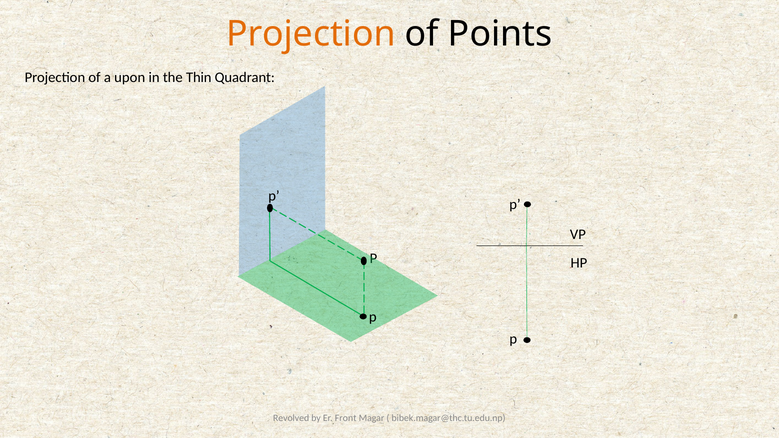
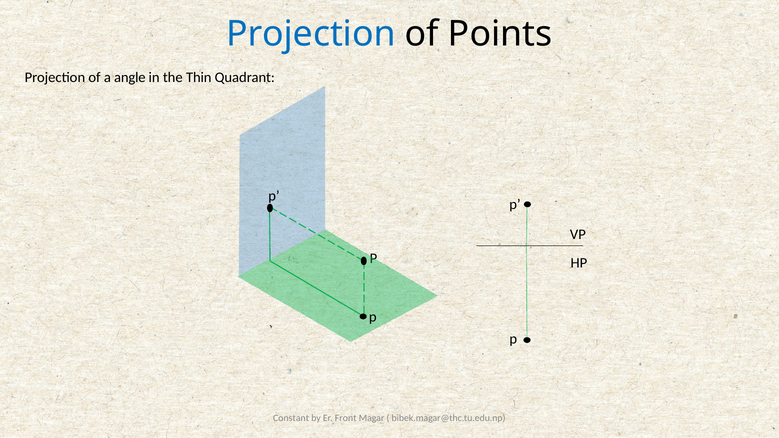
Projection colour: orange -> blue (311, 34)
upon: upon -> angle (130, 78)
Revolved: Revolved -> Constant (291, 418)
